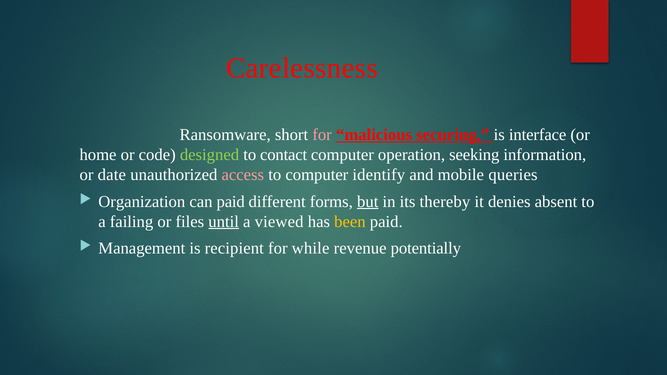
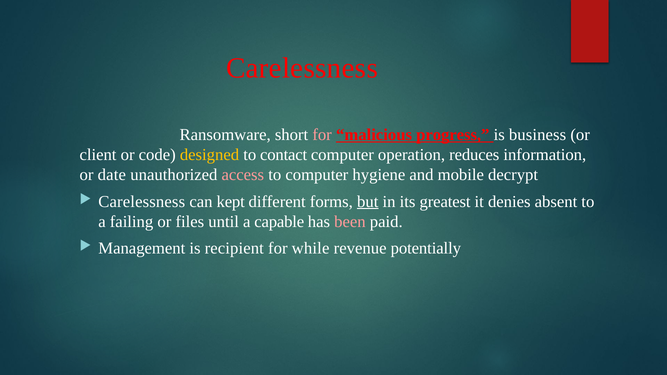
securing: securing -> progress (453, 135)
interface: interface -> business (538, 135)
home: home -> client (98, 155)
designed colour: light green -> yellow (210, 155)
seeking: seeking -> reduces (474, 155)
identify: identify -> hygiene (379, 175)
queries: queries -> decrypt (513, 175)
Organization: Organization -> Carelessness (142, 202)
can paid: paid -> kept (231, 202)
thereby: thereby -> greatest (445, 202)
until underline: present -> none (224, 222)
viewed: viewed -> capable (279, 222)
been colour: yellow -> pink (350, 222)
